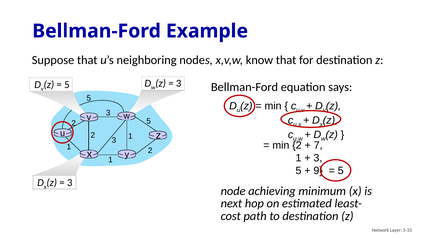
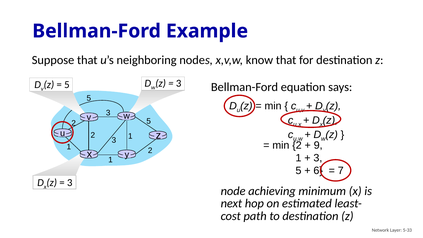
7: 7 -> 9 (318, 145)
9: 9 -> 6 (318, 171)
5: 5 -> 7 (341, 171)
